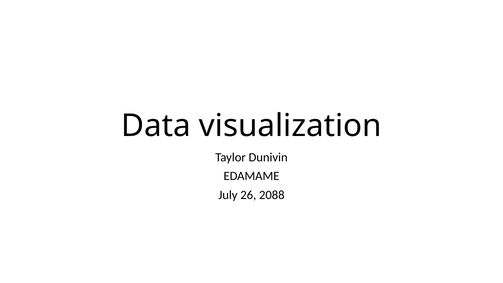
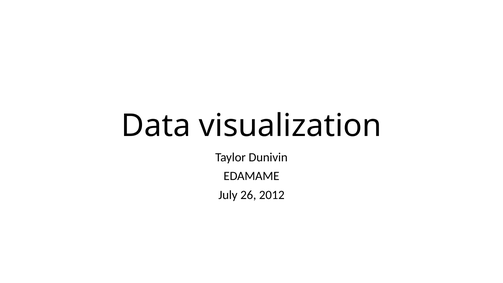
2088: 2088 -> 2012 (272, 195)
